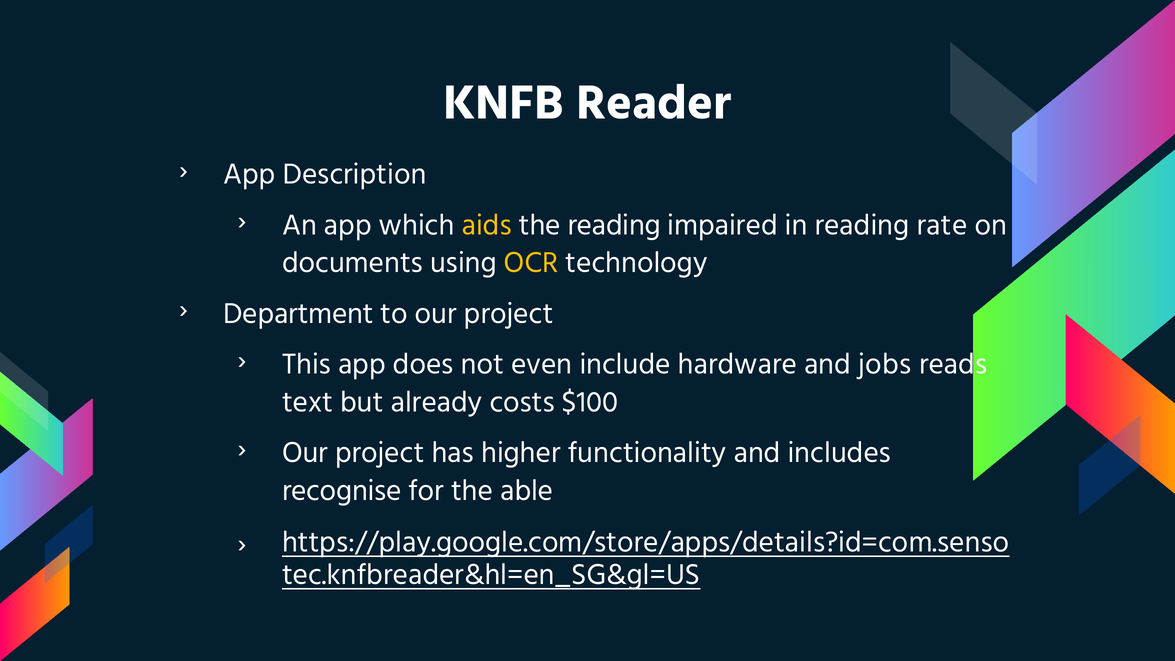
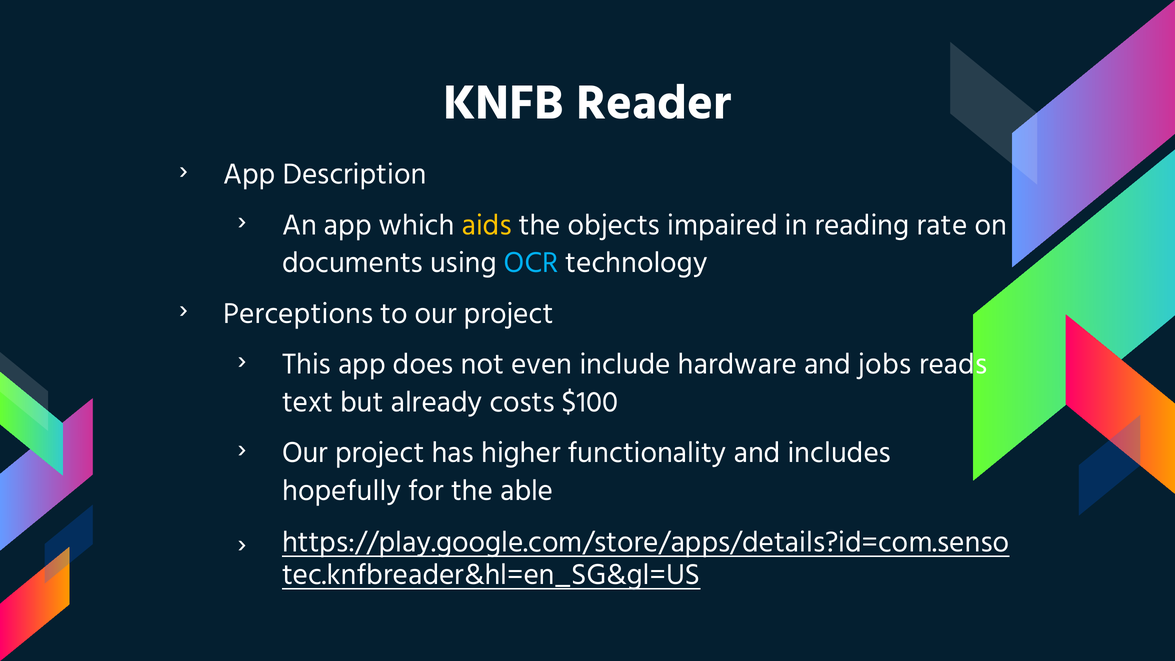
the reading: reading -> objects (614, 225)
OCR colour: yellow -> light blue (531, 263)
Department: Department -> Perceptions (298, 313)
recognise: recognise -> hopefully (342, 490)
